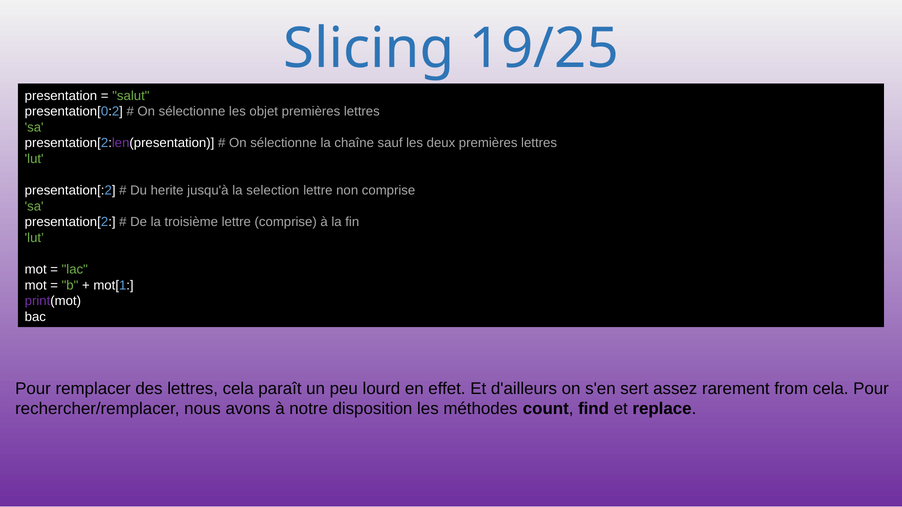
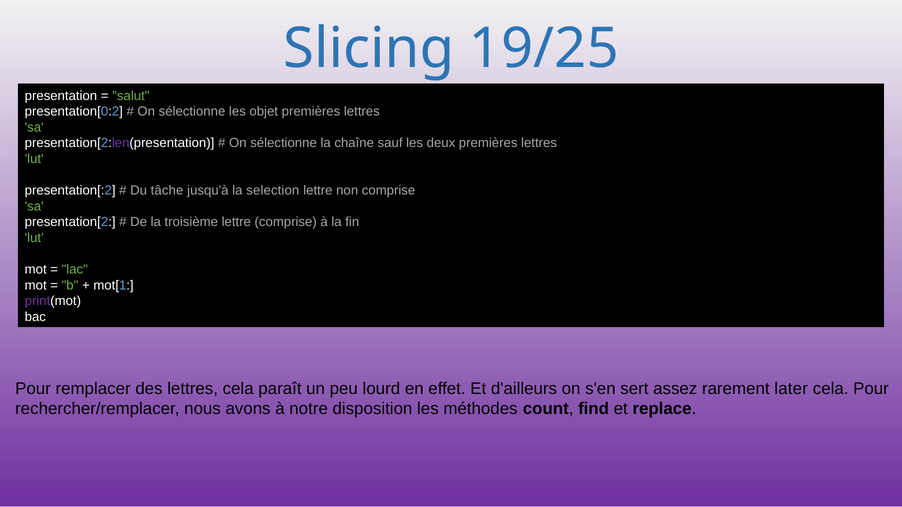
herite: herite -> tâche (167, 191)
from: from -> later (791, 389)
